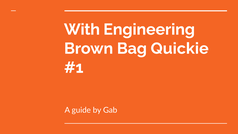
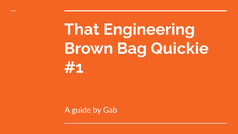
With: With -> That (82, 29)
